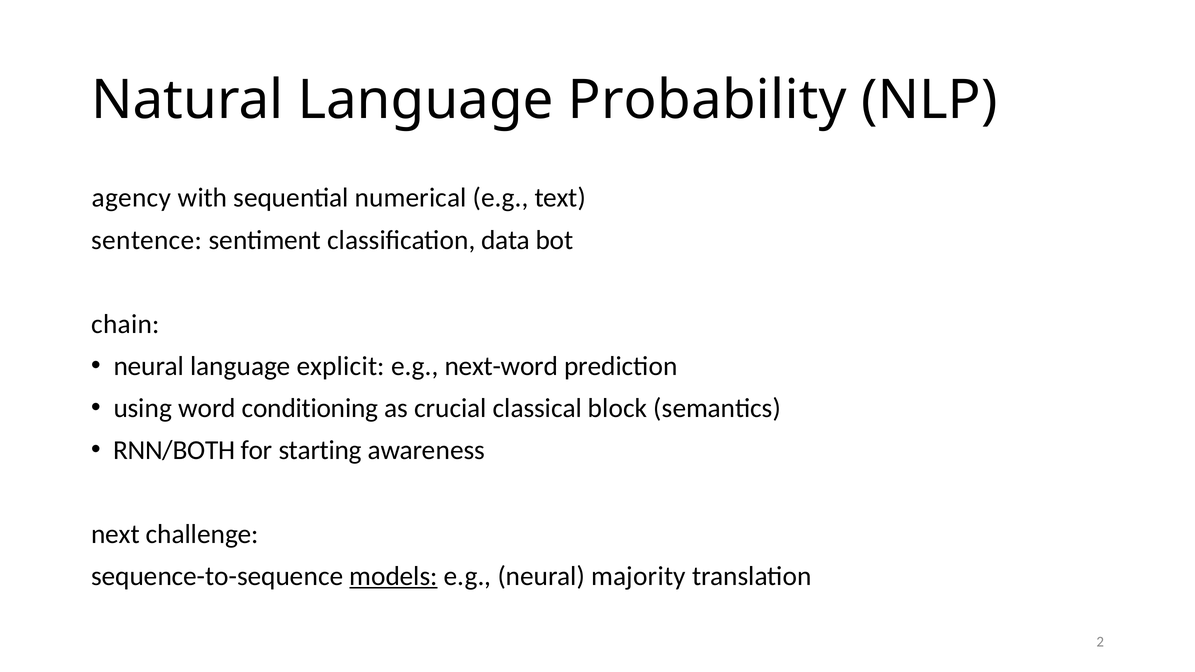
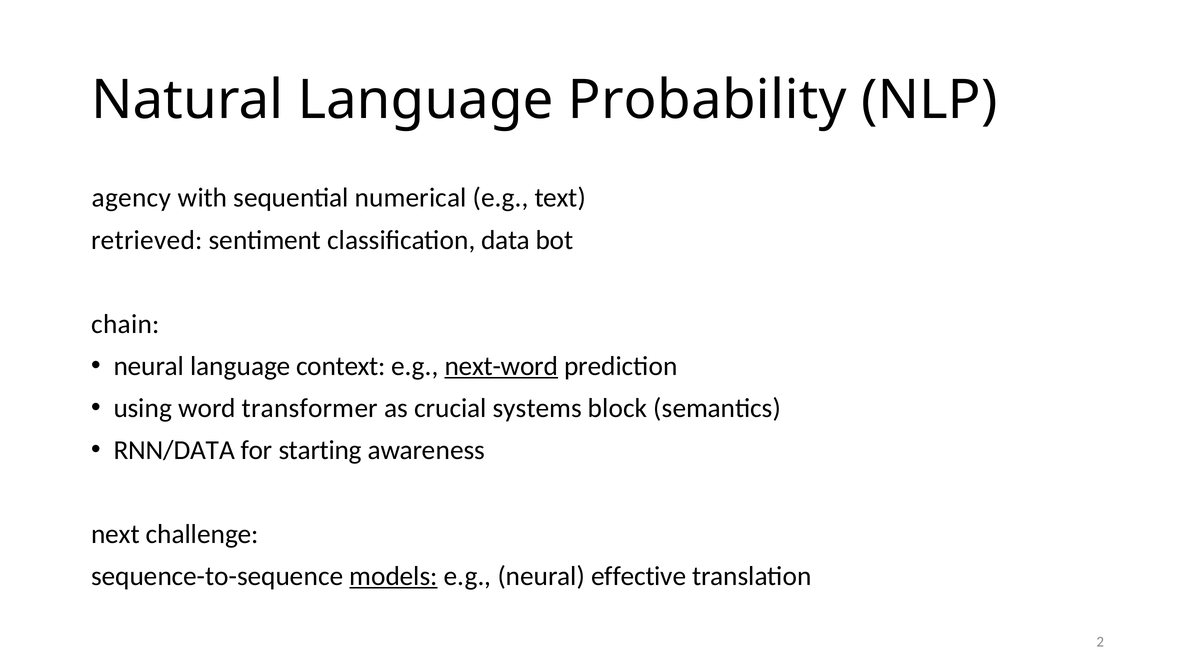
sentence: sentence -> retrieved (147, 240)
explicit: explicit -> context (341, 366)
next-word underline: none -> present (501, 366)
conditioning: conditioning -> transformer (310, 408)
classical: classical -> systems (537, 408)
RNN/BOTH: RNN/BOTH -> RNN/DATA (174, 450)
majority: majority -> effective (639, 576)
